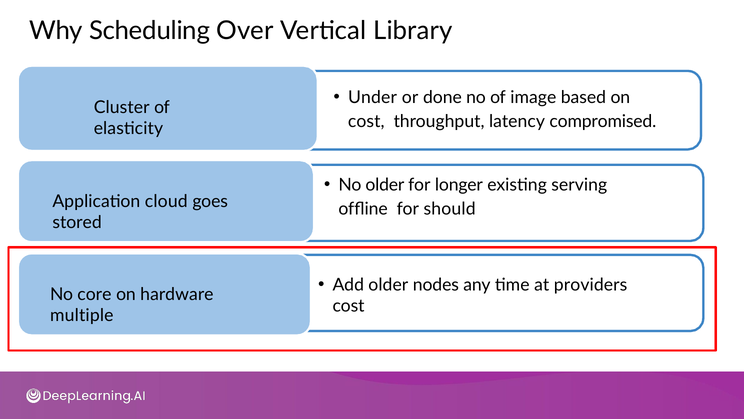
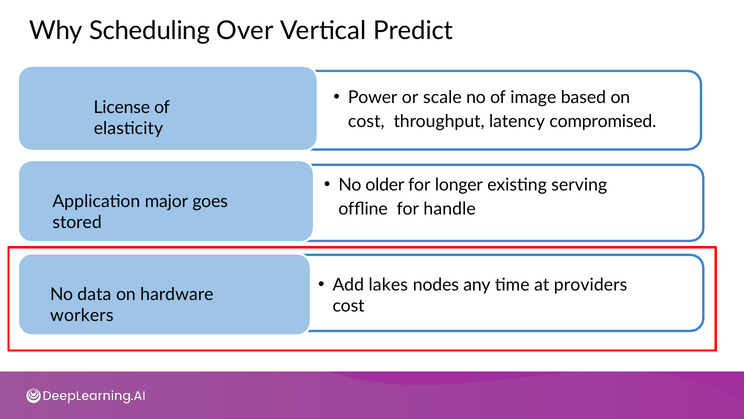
Library: Library -> Predict (413, 31)
Under: Under -> Power (373, 97)
done: done -> scale (442, 97)
Cluster: Cluster -> License (122, 107)
cloud: cloud -> major (166, 201)
should: should -> handle (450, 209)
Add older: older -> lakes (388, 284)
core: core -> data (94, 294)
multiple: multiple -> workers (82, 315)
